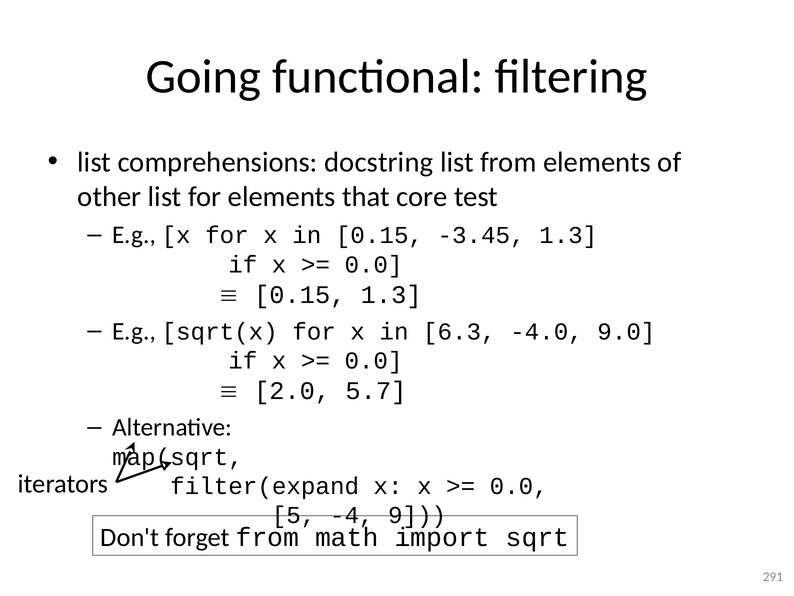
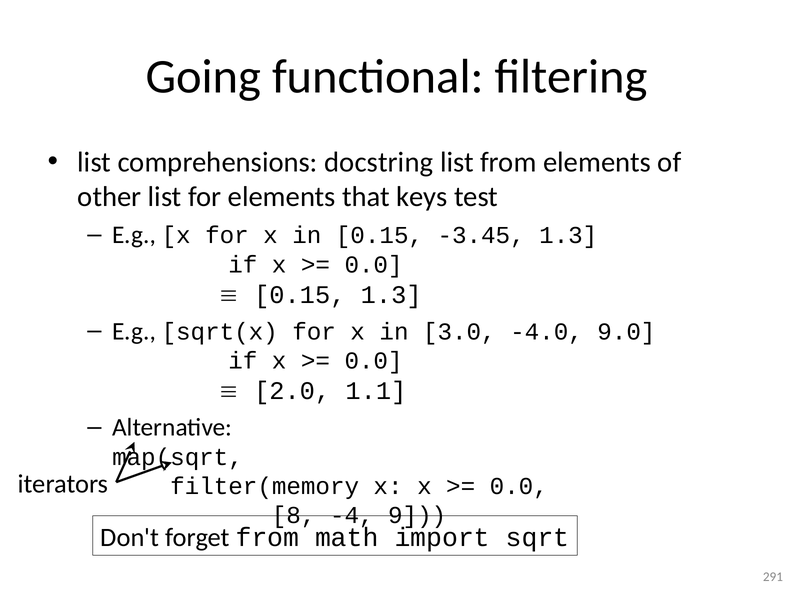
core: core -> keys (422, 197)
6.3: 6.3 -> 3.0 (459, 331)
5.7: 5.7 -> 1.1 (376, 391)
filter(expand: filter(expand -> filter(memory (265, 486)
5: 5 -> 8 (294, 515)
